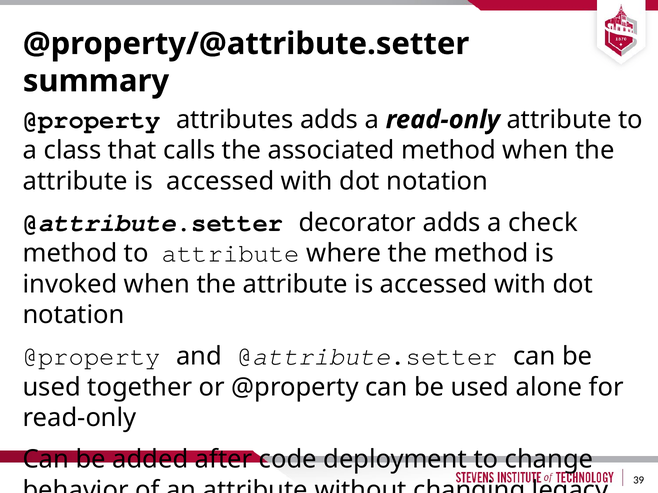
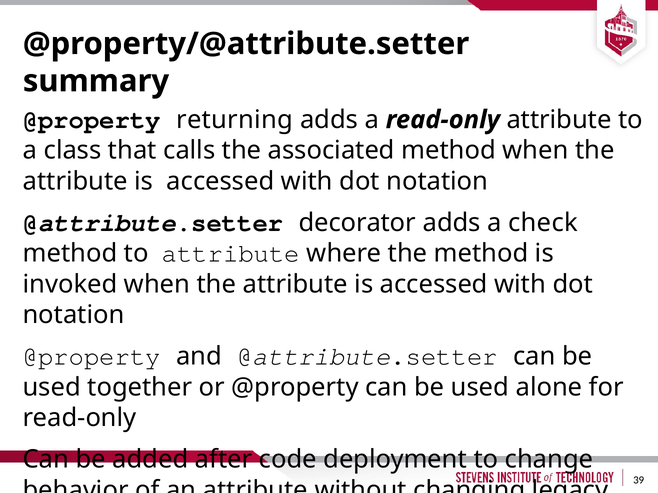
attributes: attributes -> returning (235, 120)
